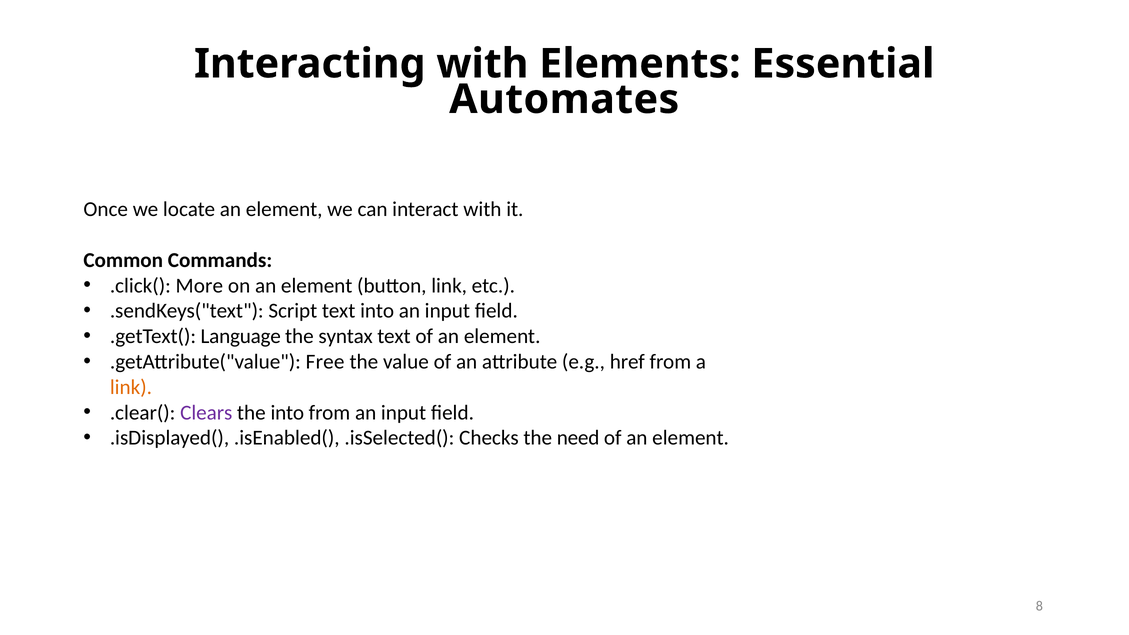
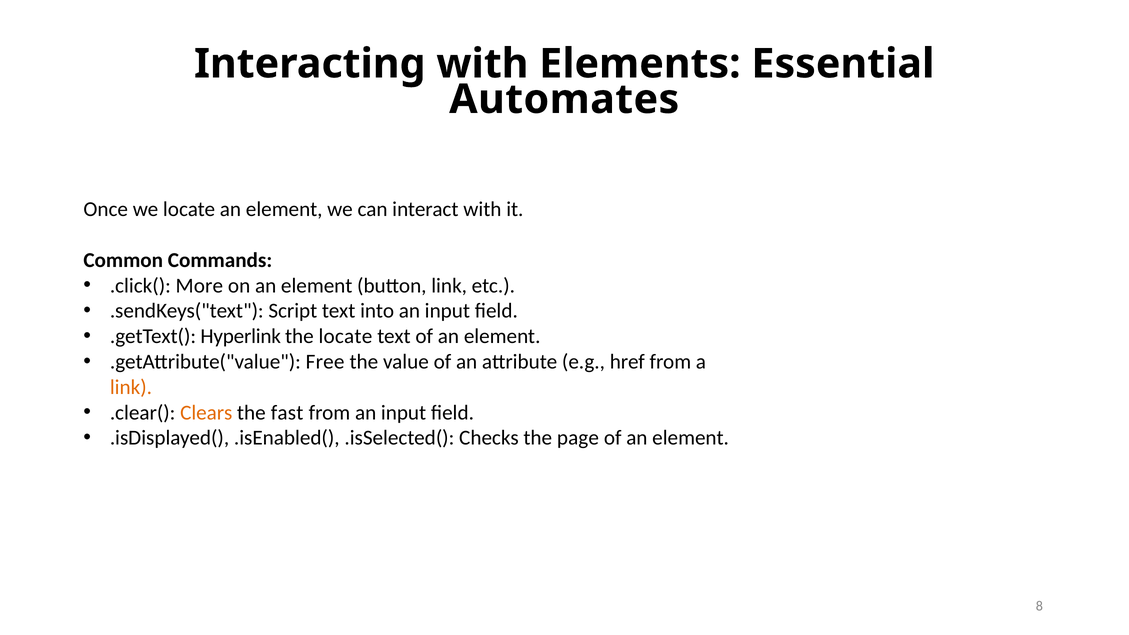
Language: Language -> Hyperlink (241, 336)
the syntax: syntax -> locate (345, 336)
Clears colour: purple -> orange (206, 413)
the into: into -> fast (287, 413)
need: need -> page (578, 438)
